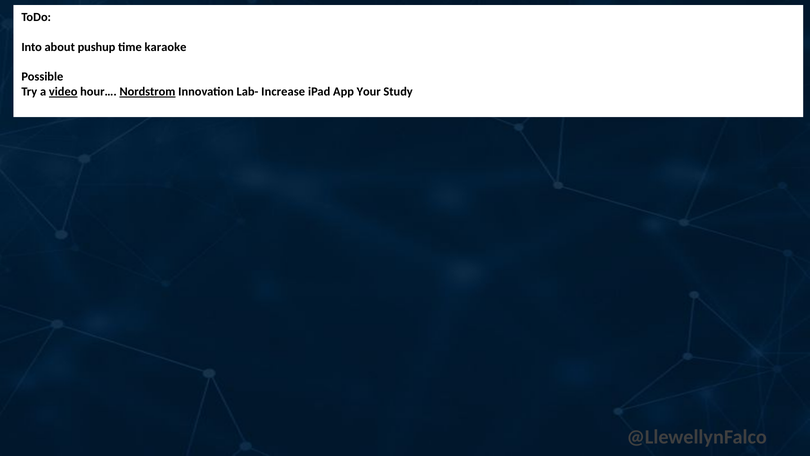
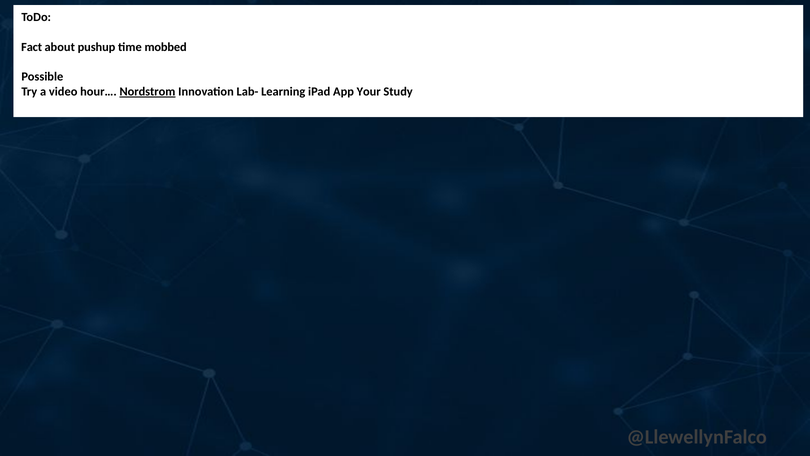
Into: Into -> Fact (32, 47)
karaoke: karaoke -> mobbed (166, 47)
video underline: present -> none (63, 92)
Increase: Increase -> Learning (283, 92)
